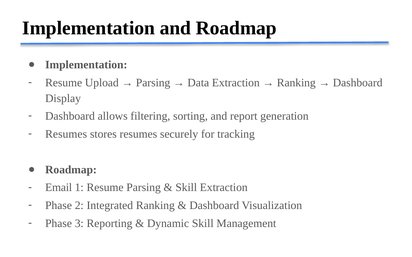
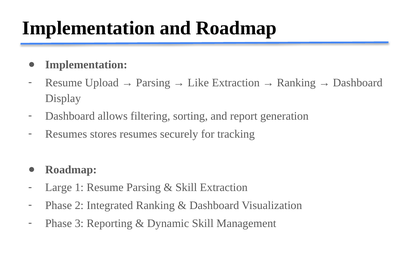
Data: Data -> Like (198, 83)
Email: Email -> Large (59, 188)
